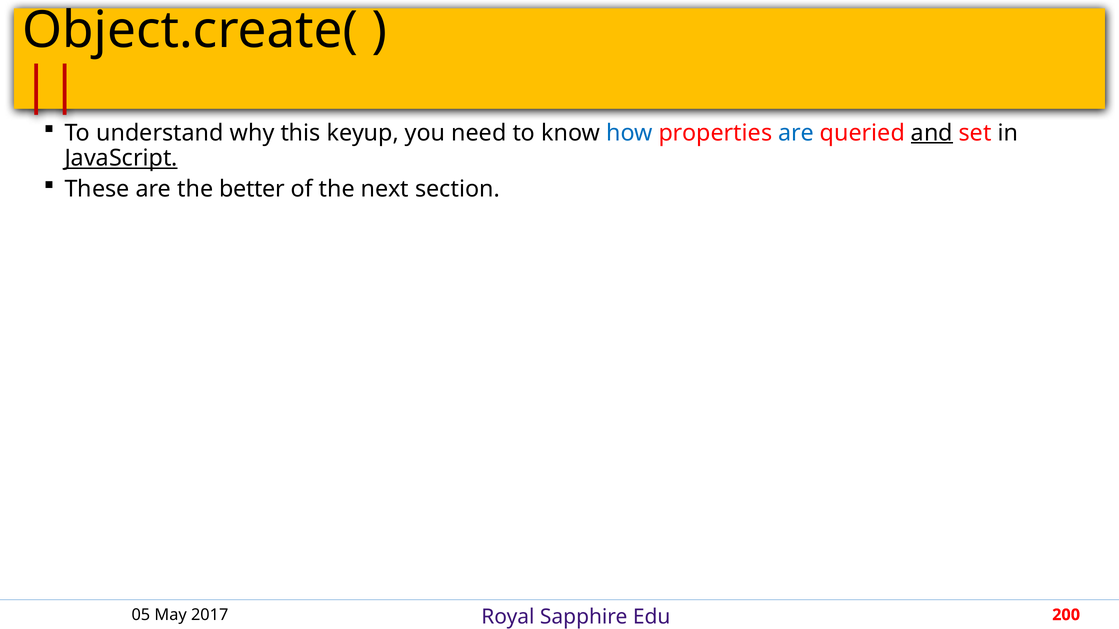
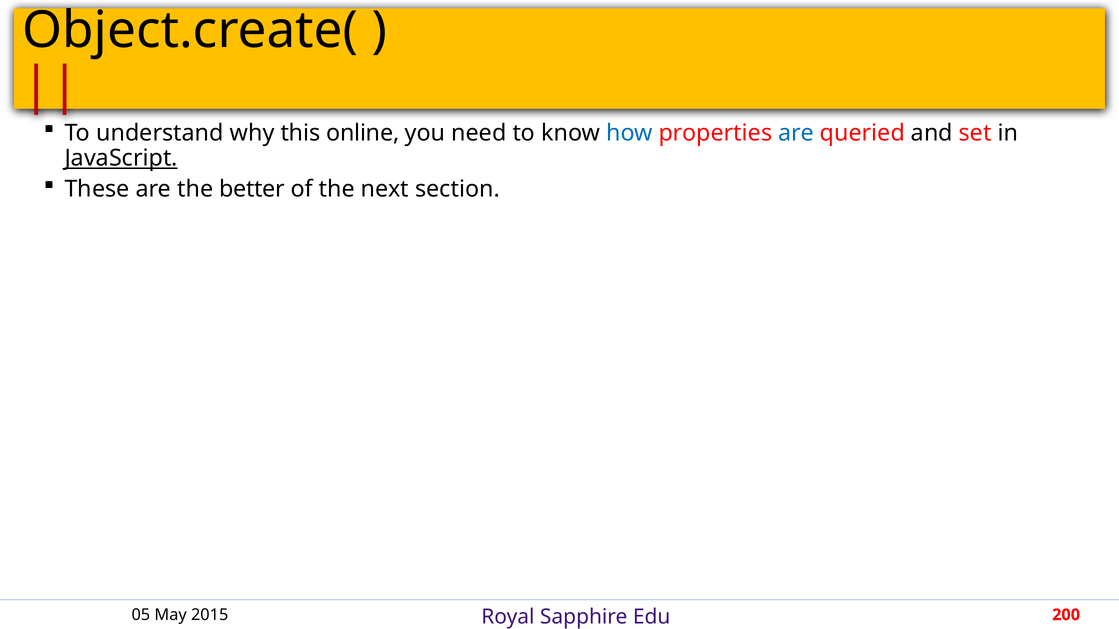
keyup: keyup -> online (363, 133)
and underline: present -> none (932, 133)
2017: 2017 -> 2015 (210, 615)
